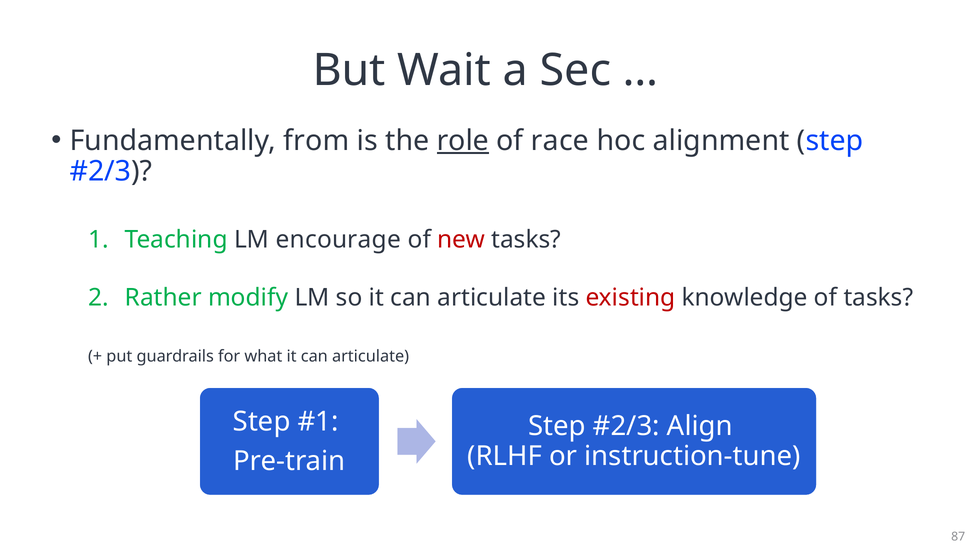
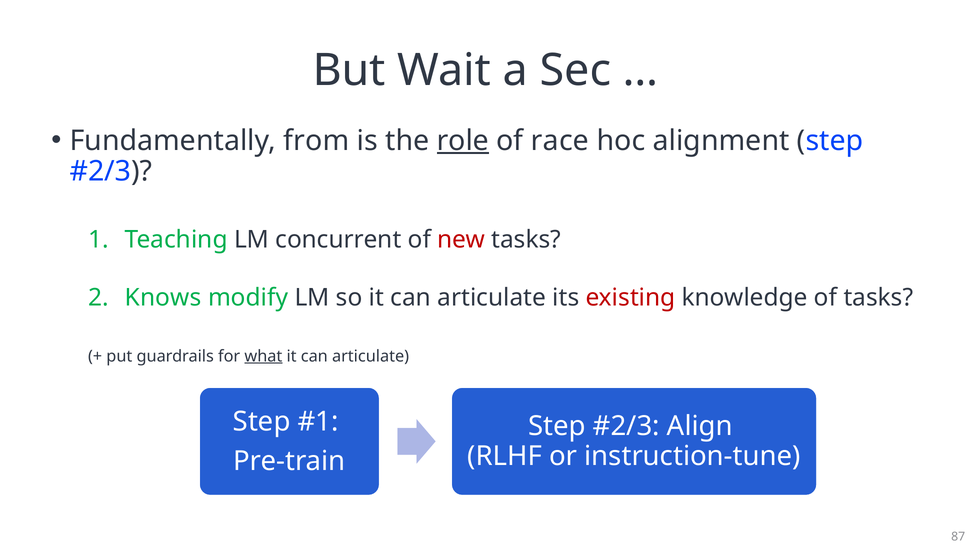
encourage: encourage -> concurrent (338, 240)
Rather: Rather -> Knows (163, 298)
what underline: none -> present (263, 356)
